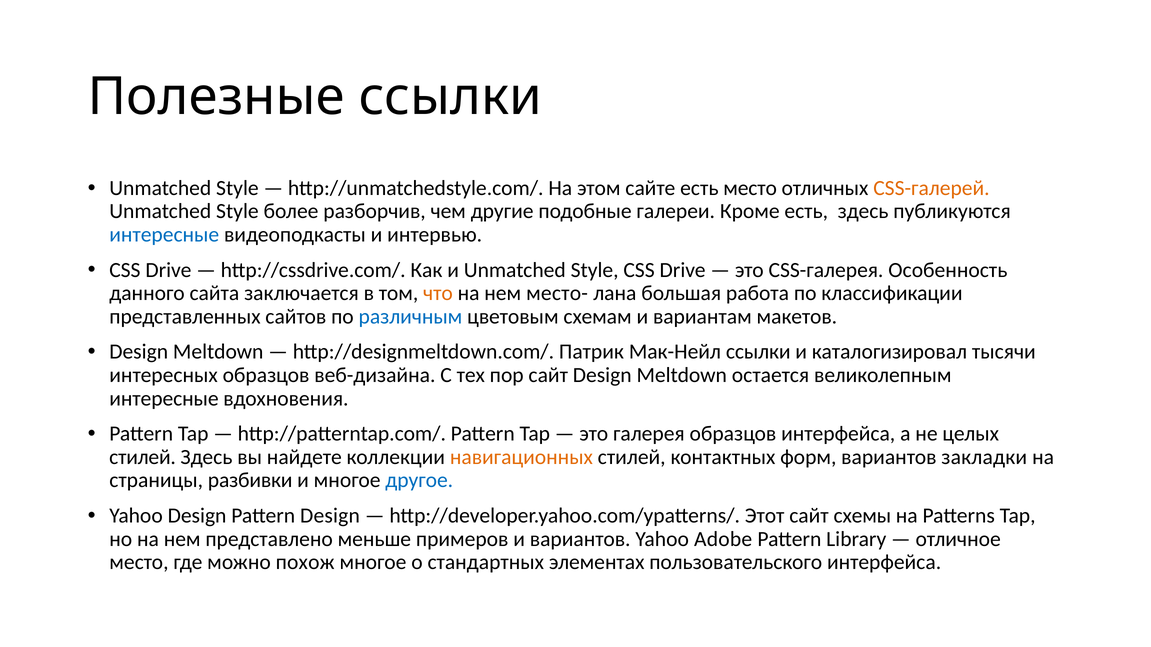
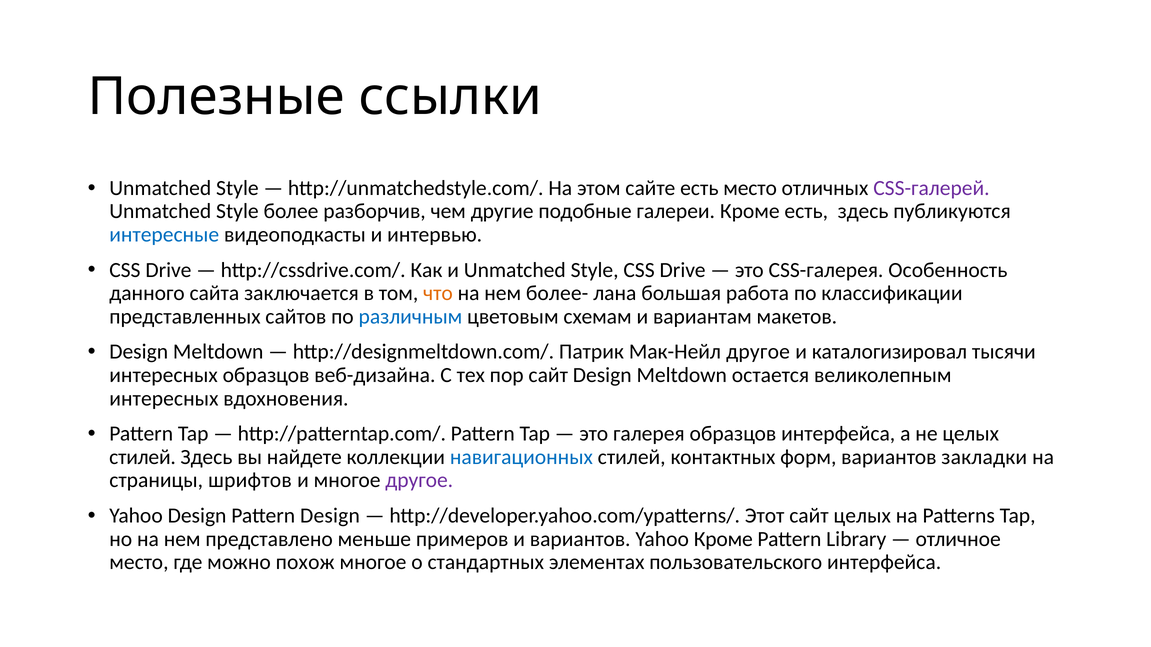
CSS-галерей colour: orange -> purple (931, 188)
место-: место- -> более- (557, 293)
Мак-Нейл ссылки: ссылки -> другое (758, 352)
интересные: интересные -> интересных (164, 399)
навигационных colour: orange -> blue (521, 457)
разбивки: разбивки -> шрифтов (250, 481)
другое colour: blue -> purple (419, 481)
сайт схемы: схемы -> целых (862, 516)
Yahoo Adobe: Adobe -> Кроме (723, 539)
